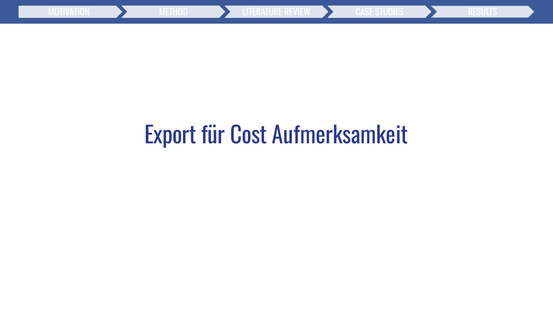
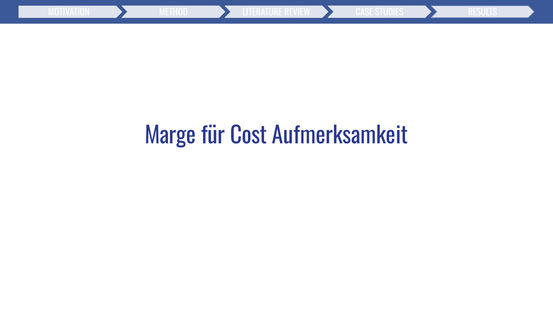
Export: Export -> Marge (170, 136)
